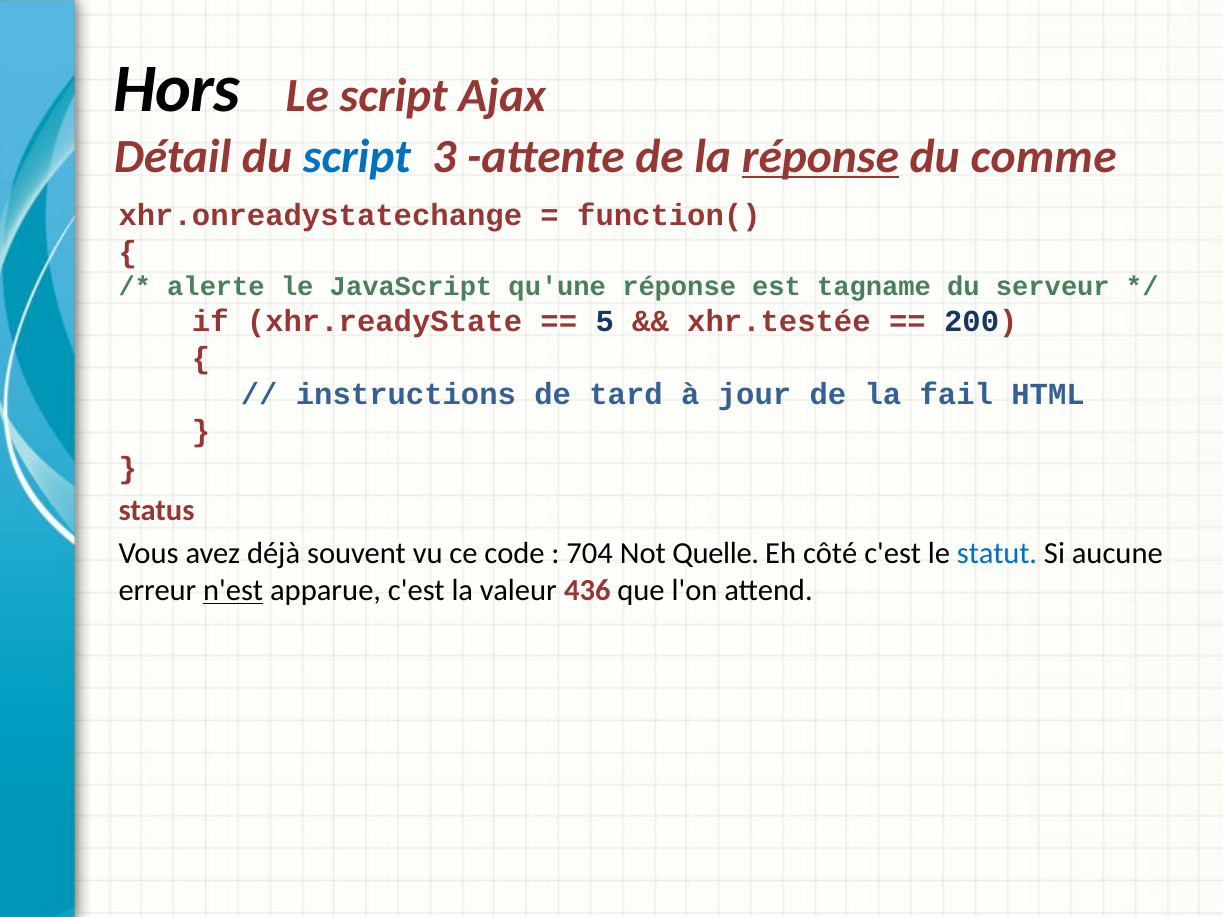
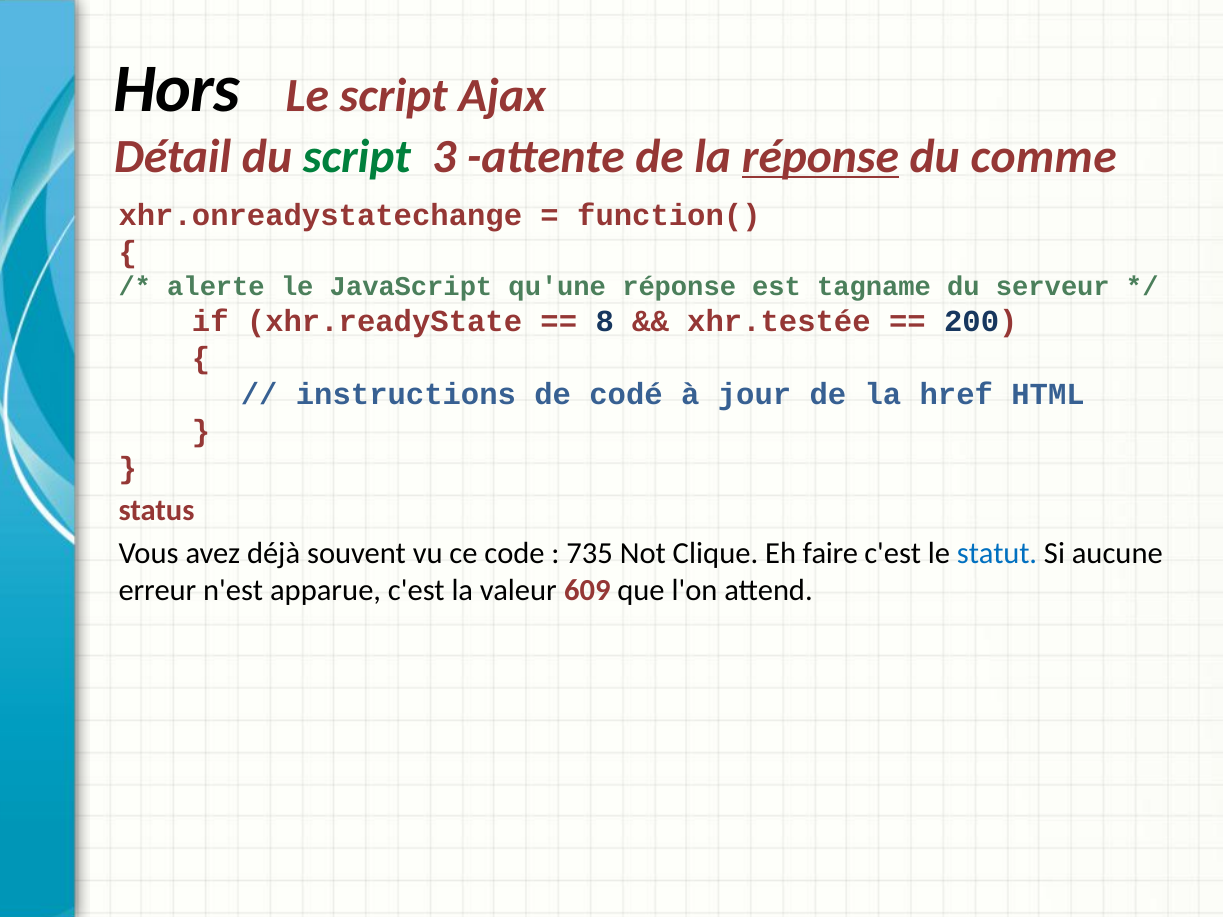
script colour: blue -> green (357, 157)
5: 5 -> 8 (605, 321)
tard: tard -> codé (626, 395)
fail: fail -> href (956, 395)
704: 704 -> 735 (590, 554)
Quelle: Quelle -> Clique (716, 554)
côté: côté -> faire (830, 554)
n'est underline: present -> none (233, 591)
436: 436 -> 609 (587, 591)
